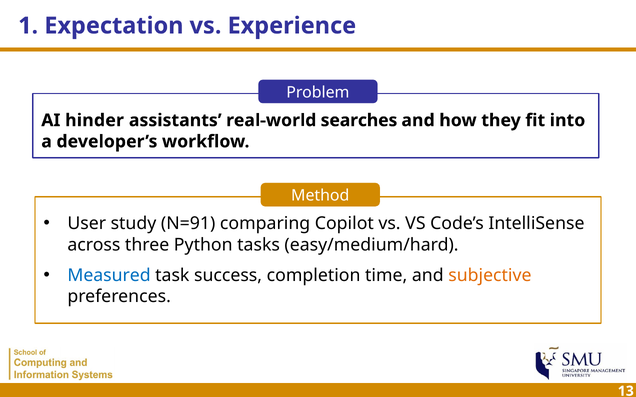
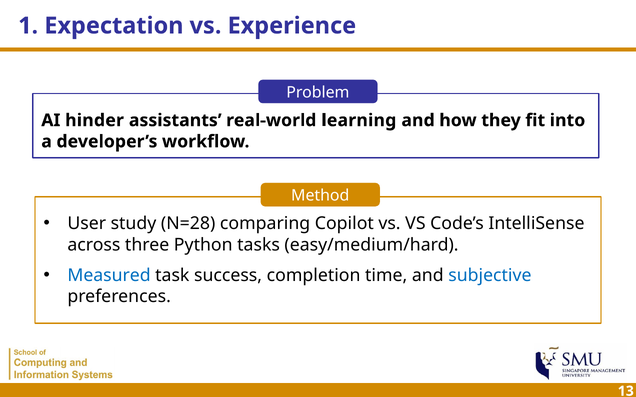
searches: searches -> learning (359, 121)
N=91: N=91 -> N=28 (188, 224)
subjective colour: orange -> blue (490, 276)
